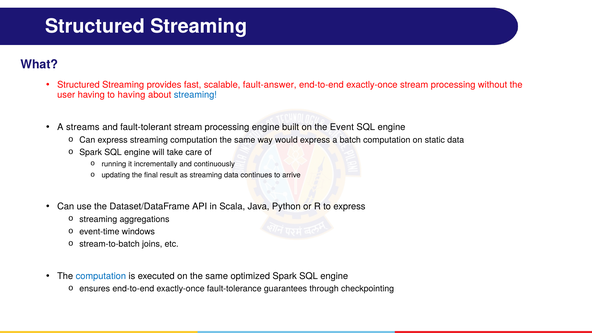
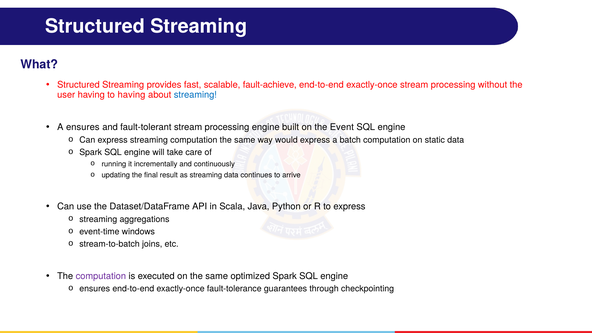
fault-answer: fault-answer -> fault-achieve (270, 85)
A streams: streams -> ensures (83, 127)
computation colour: blue -> purple (101, 276)
